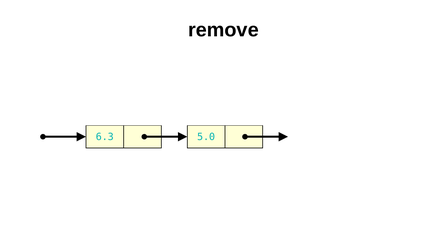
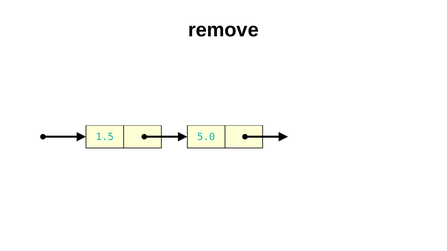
6.3: 6.3 -> 1.5 (105, 137)
